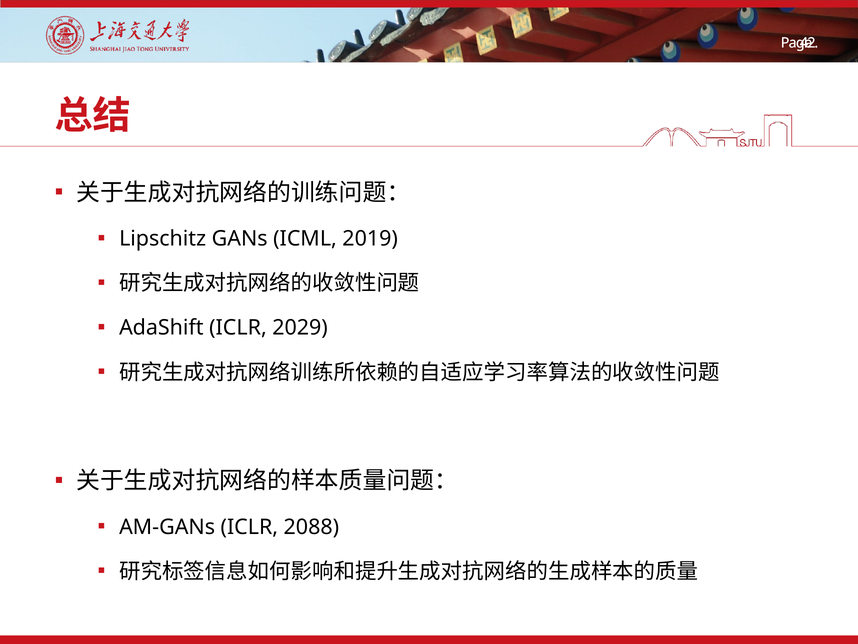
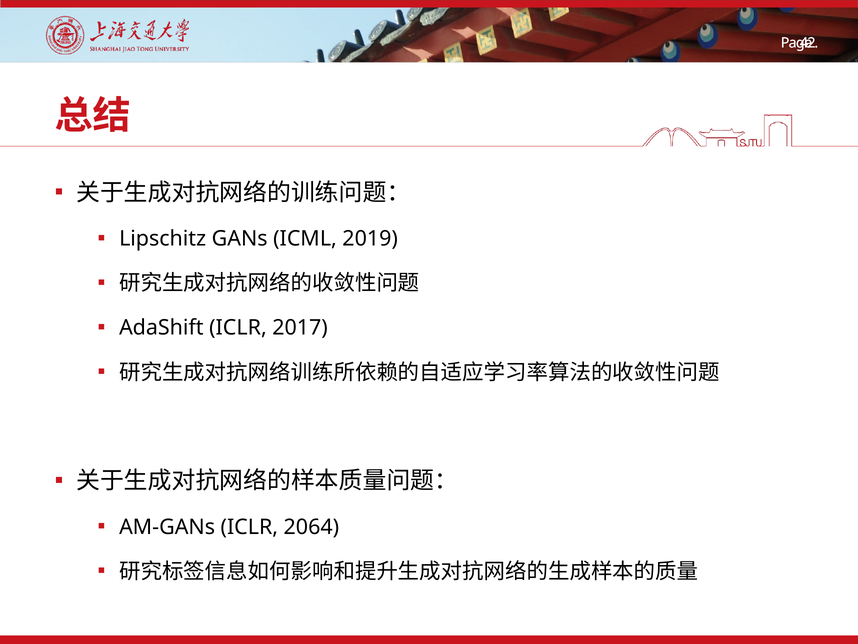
2029: 2029 -> 2017 (300, 328)
2088: 2088 -> 2064 (311, 527)
